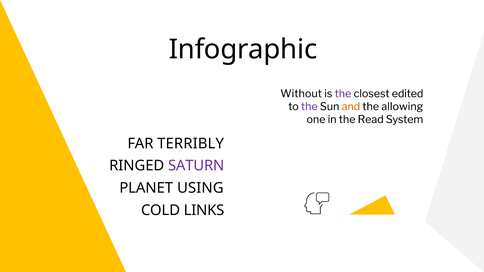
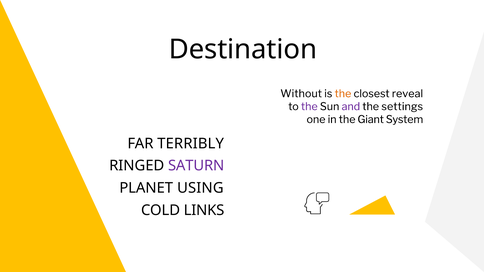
Infographic: Infographic -> Destination (243, 49)
the colour: purple -> orange (343, 94)
edited: edited -> reveal (407, 94)
and colour: orange -> purple (351, 107)
allowing: allowing -> settings (402, 107)
Read: Read -> Giant (371, 120)
